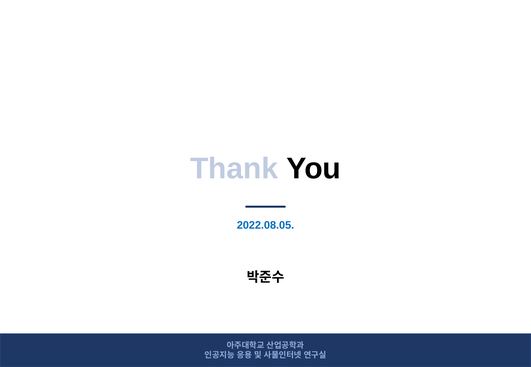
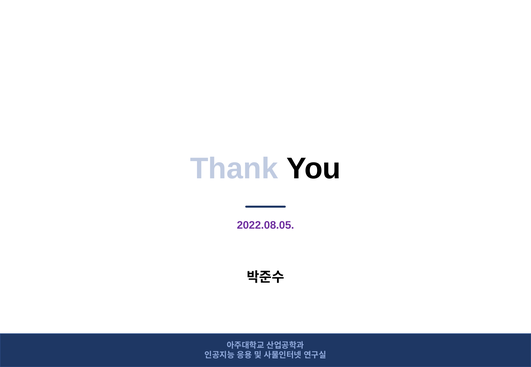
2022.08.05 colour: blue -> purple (265, 226)
